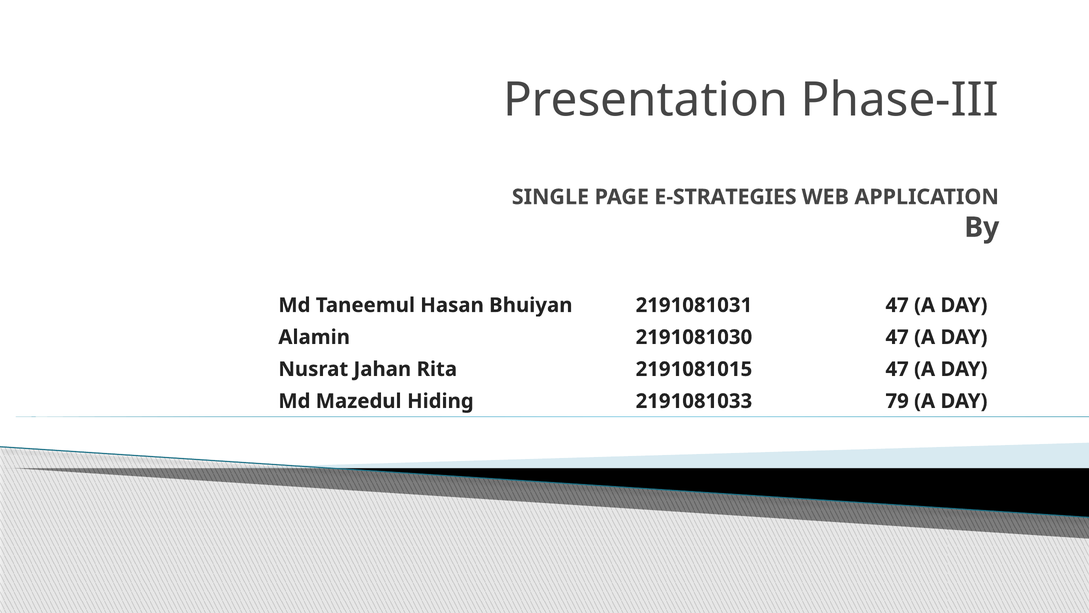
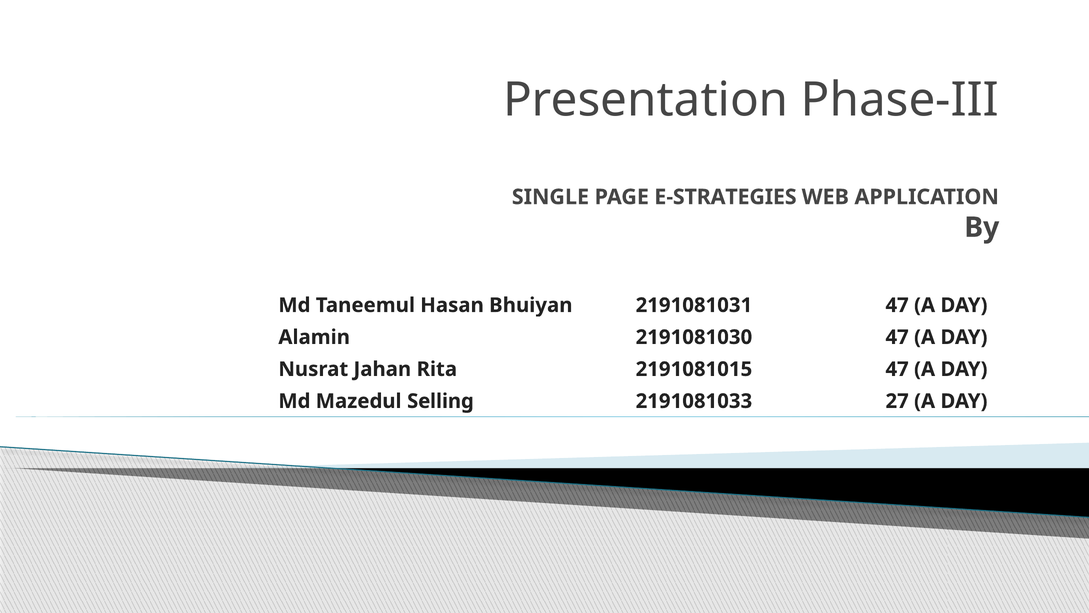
Hiding: Hiding -> Selling (440, 401)
79: 79 -> 27 (897, 401)
